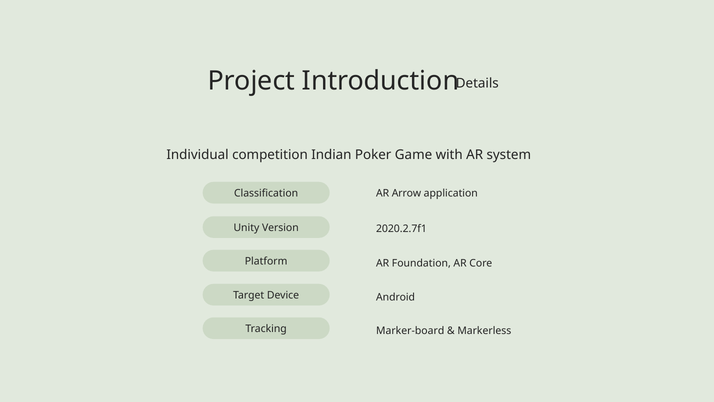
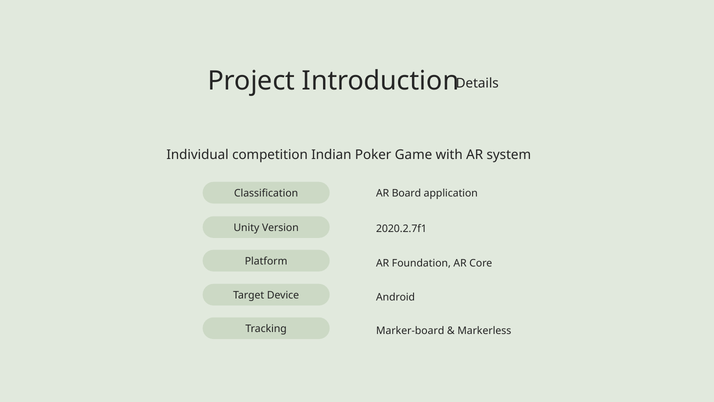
Arrow: Arrow -> Board (406, 193)
